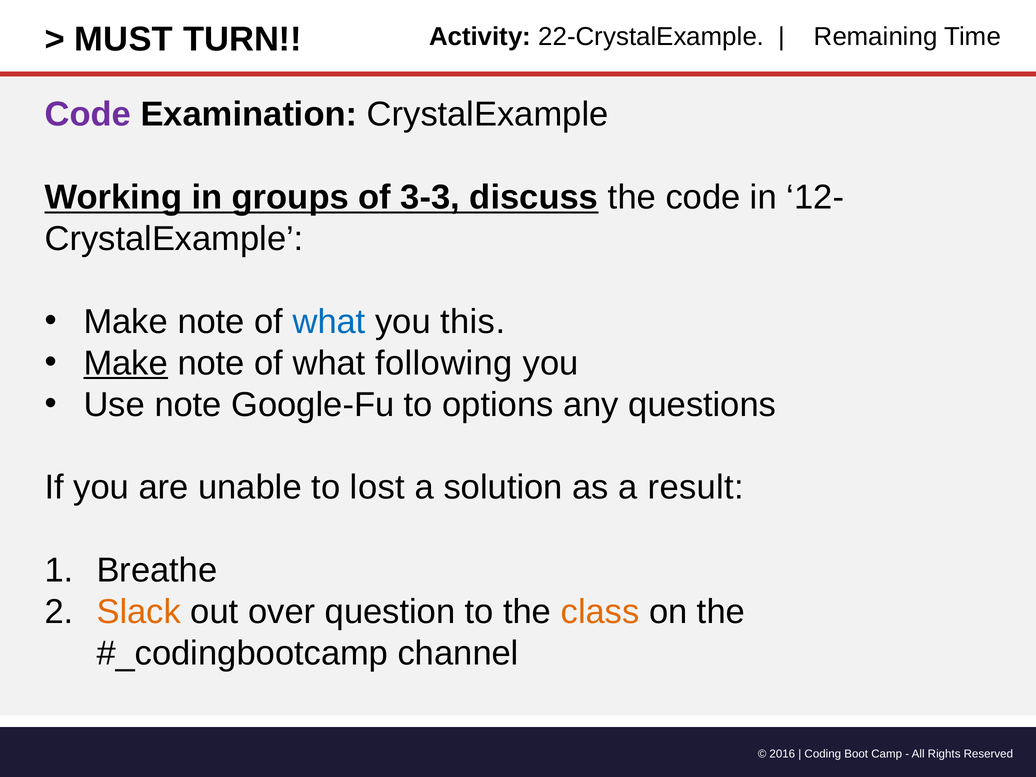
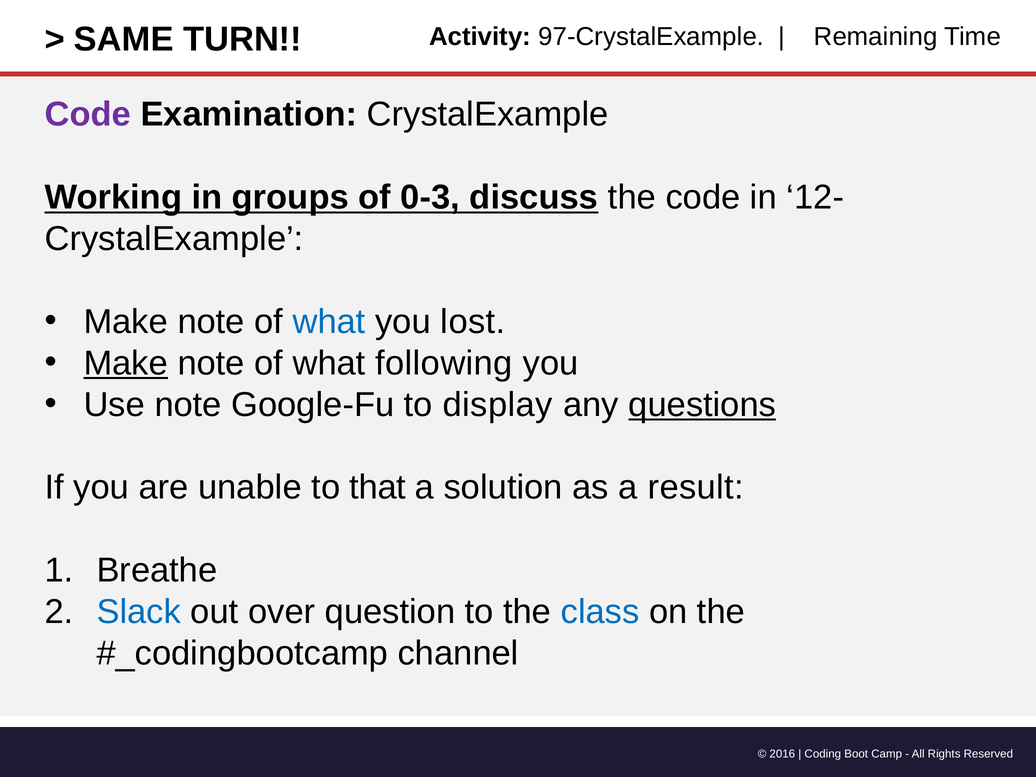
MUST: MUST -> SAME (124, 39)
22-CrystalExample: 22-CrystalExample -> 97-CrystalExample (651, 37)
3-3: 3-3 -> 0-3 (430, 197)
this: this -> lost (473, 322)
options: options -> display (498, 405)
questions underline: none -> present (702, 405)
lost: lost -> that (378, 488)
Slack colour: orange -> blue (139, 612)
class colour: orange -> blue (600, 612)
